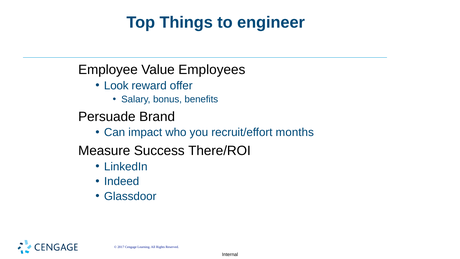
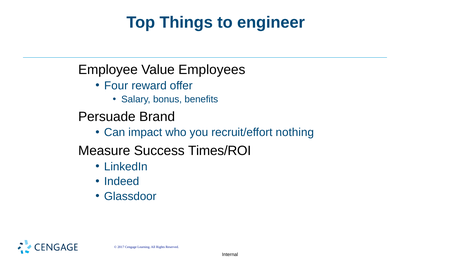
Look: Look -> Four (116, 85)
months: months -> nothing (295, 132)
There/ROI: There/ROI -> Times/ROI (220, 151)
